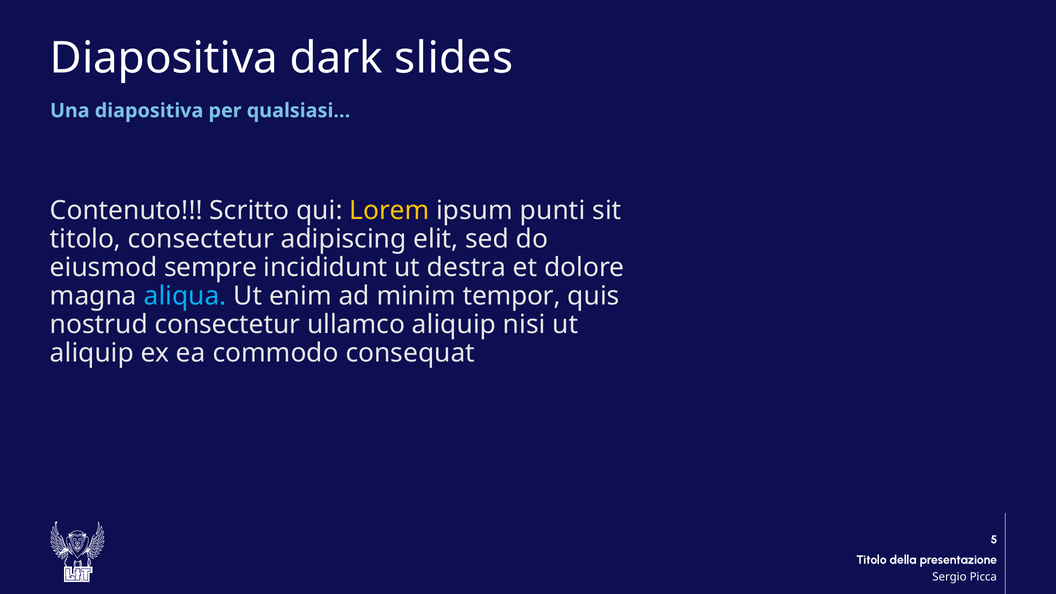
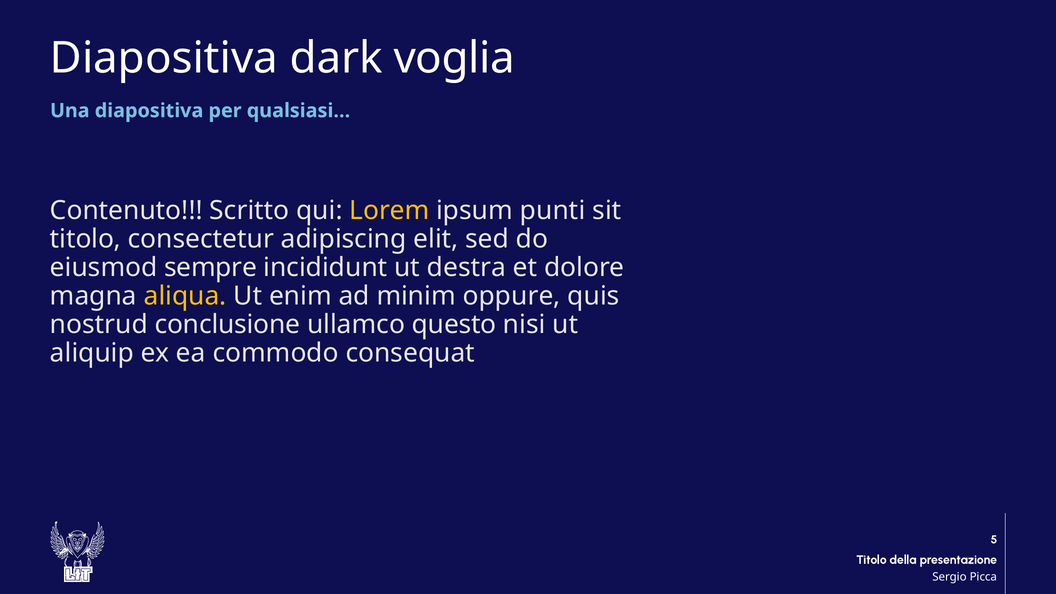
slides: slides -> voglia (454, 58)
aliqua colour: light blue -> yellow (185, 296)
tempor: tempor -> oppure (512, 296)
nostrud consectetur: consectetur -> conclusione (227, 324)
ullamco aliquip: aliquip -> questo (454, 324)
